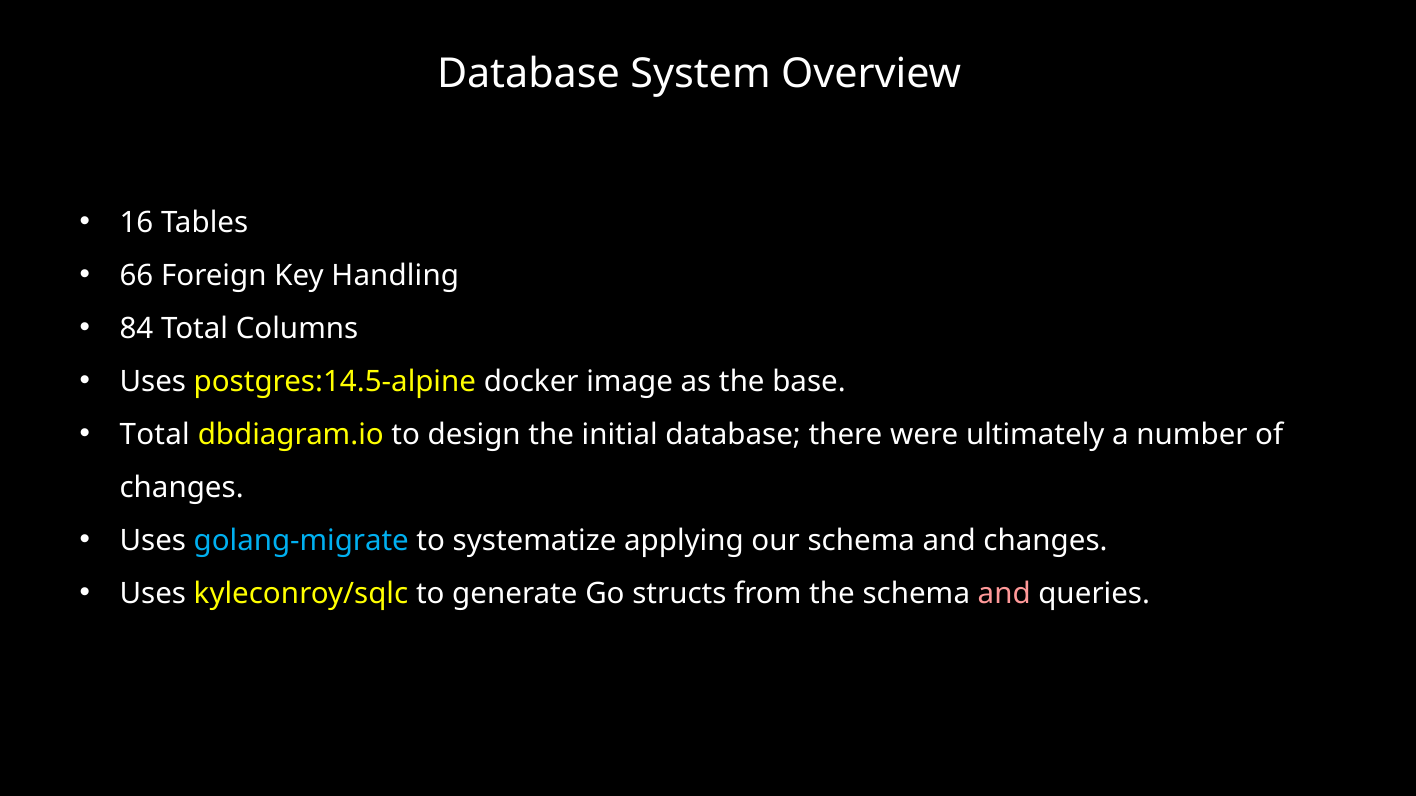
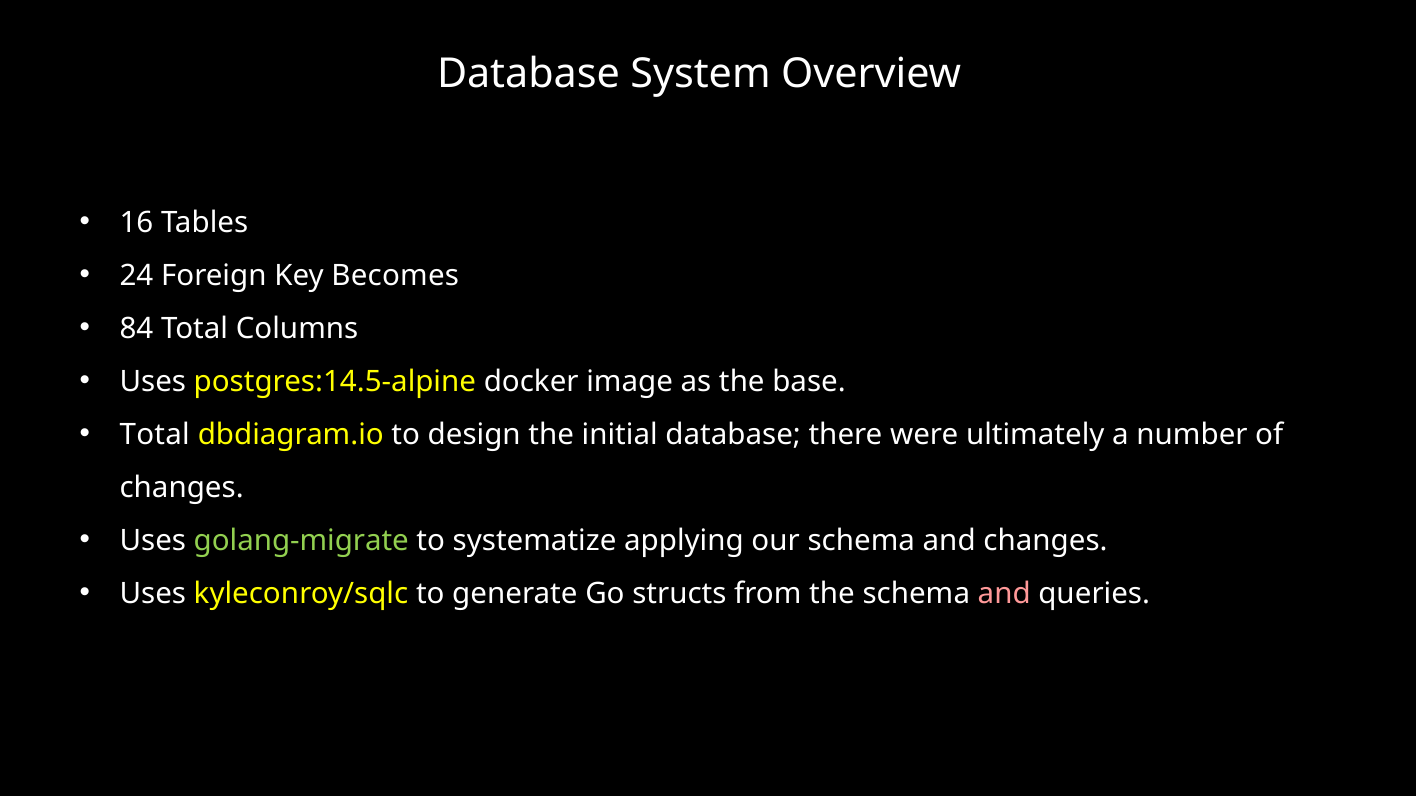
66: 66 -> 24 (136, 276)
Handling: Handling -> Becomes (395, 276)
golang-migrate colour: light blue -> light green (301, 541)
